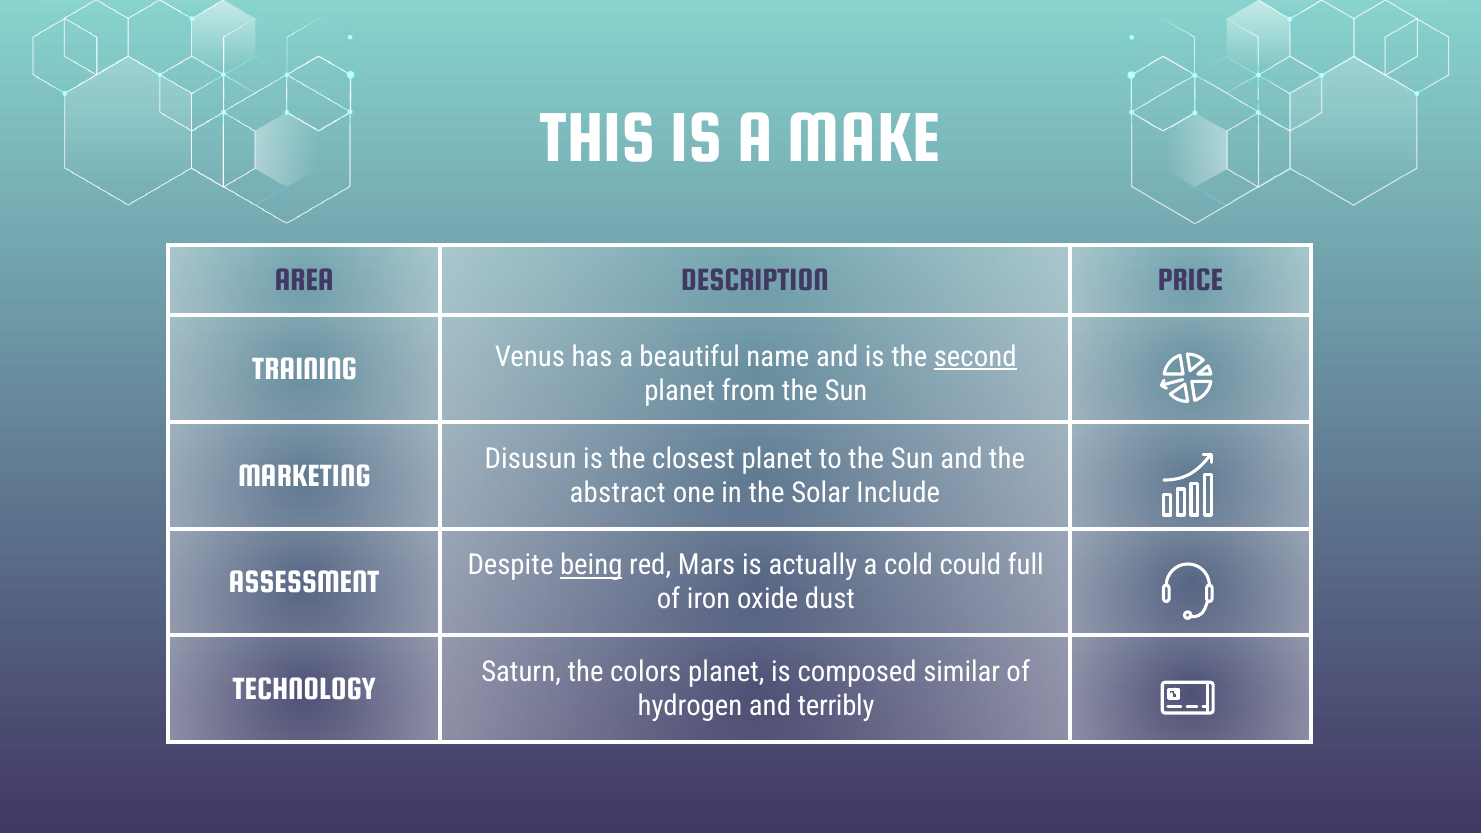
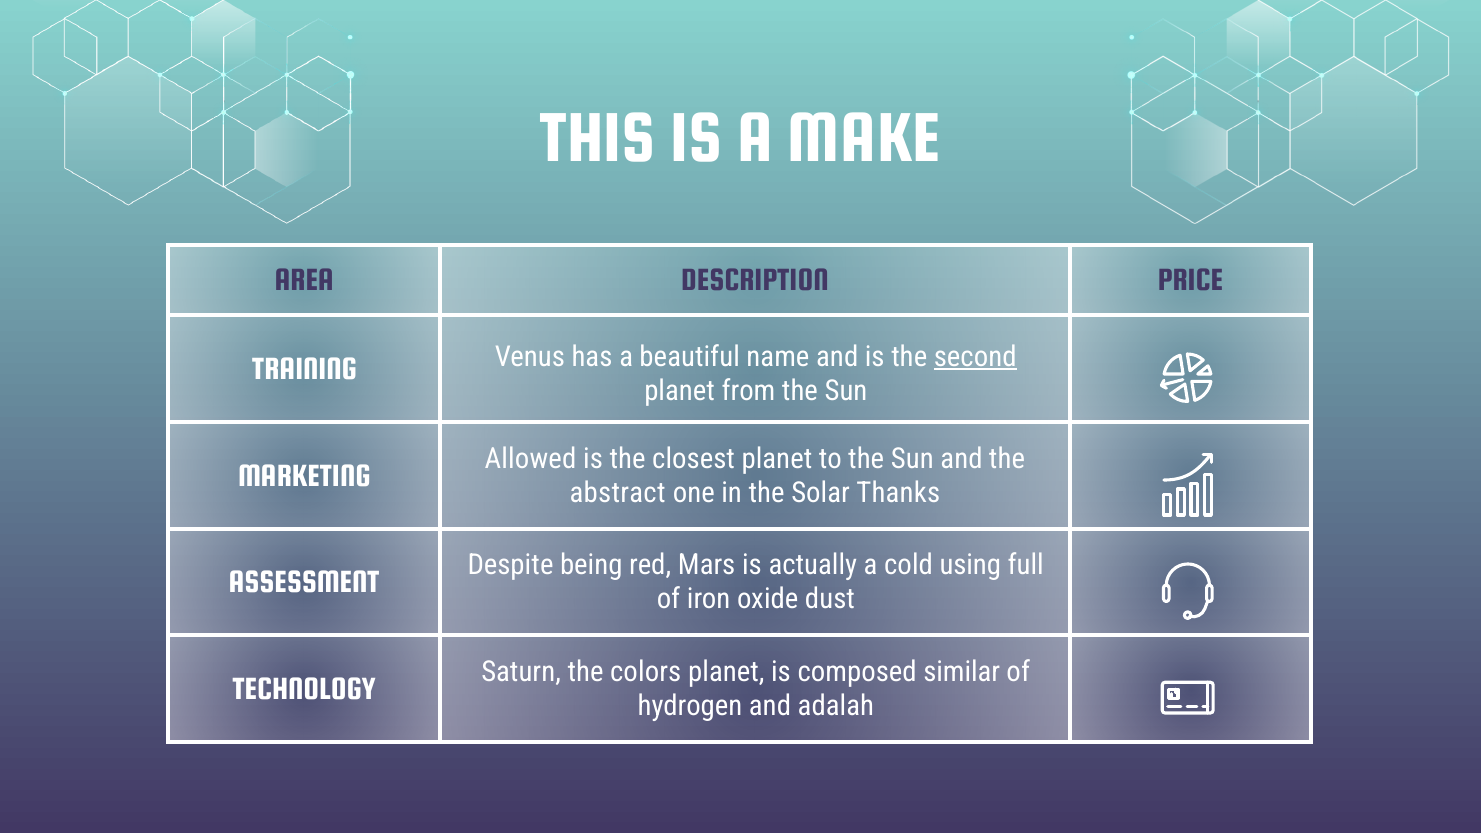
Disusun: Disusun -> Allowed (530, 459)
Include: Include -> Thanks (898, 493)
being underline: present -> none (591, 565)
could: could -> using (970, 565)
terribly: terribly -> adalah (836, 706)
